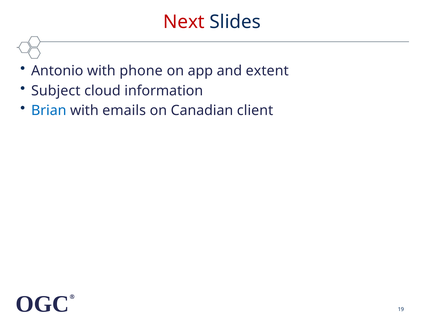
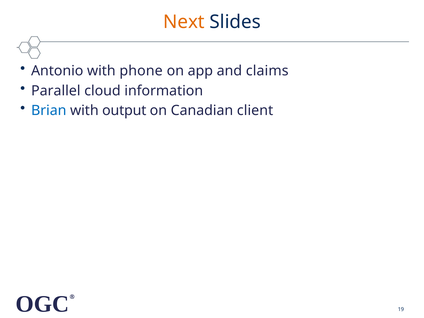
Next colour: red -> orange (184, 22)
extent: extent -> claims (267, 71)
Subject: Subject -> Parallel (56, 91)
emails: emails -> output (124, 110)
